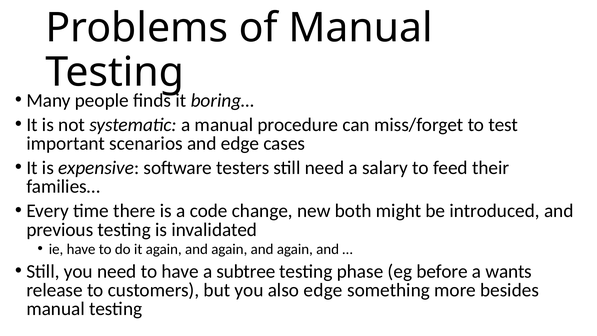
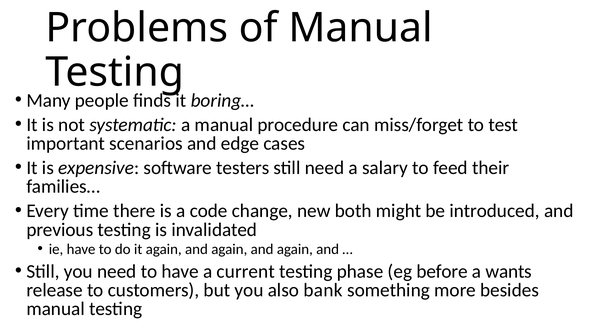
subtree: subtree -> current (246, 271)
also edge: edge -> bank (323, 290)
